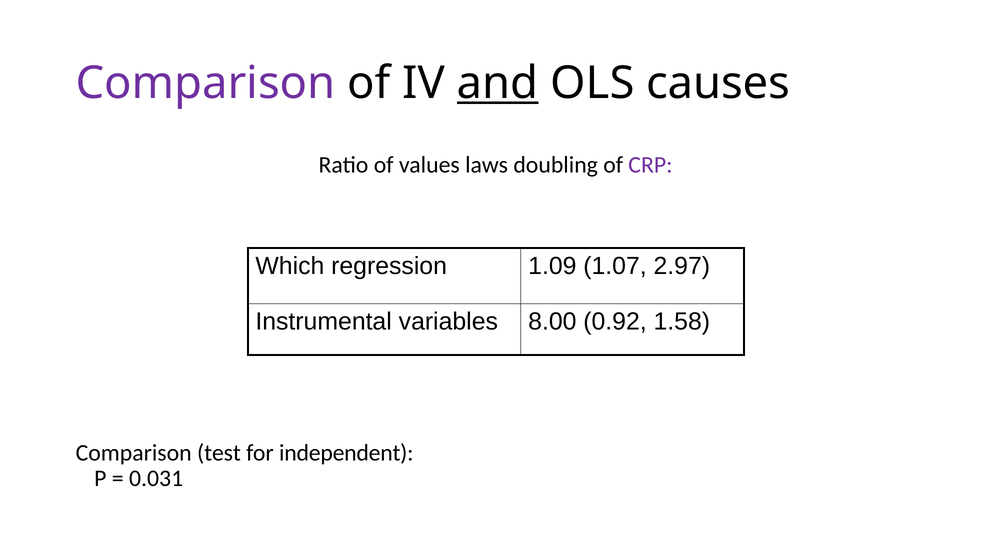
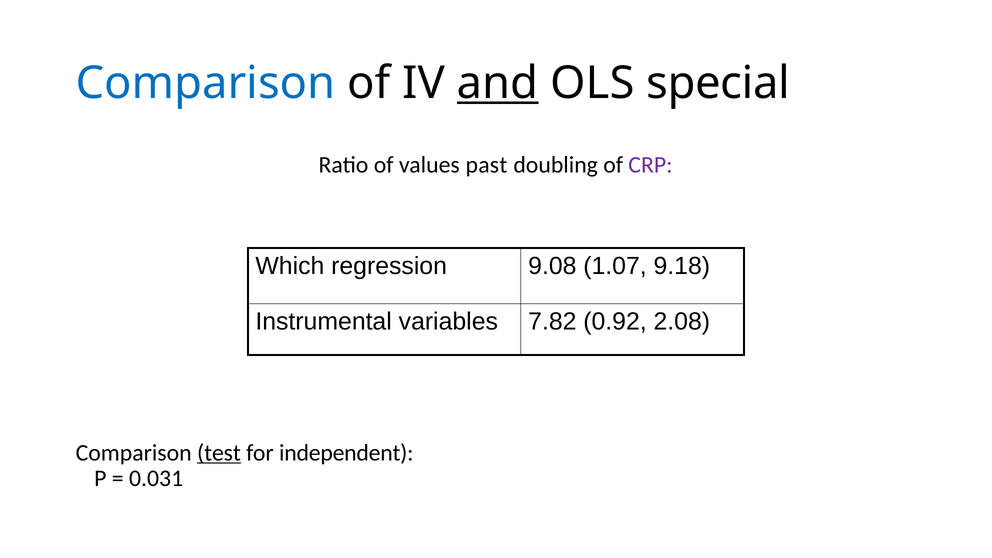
Comparison colour: purple -> blue (206, 83)
causes: causes -> special (718, 83)
laws: laws -> past (486, 165)
1.09: 1.09 -> 9.08 (552, 266)
2.97: 2.97 -> 9.18 (682, 266)
8.00: 8.00 -> 7.82 (552, 322)
1.58: 1.58 -> 2.08 (682, 322)
test underline: none -> present (219, 453)
